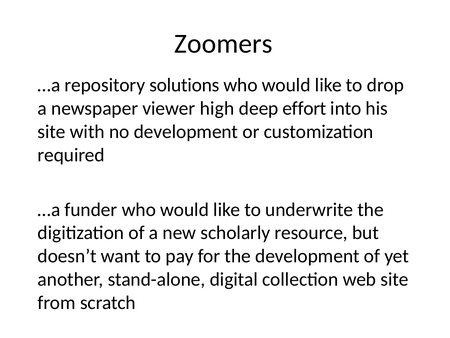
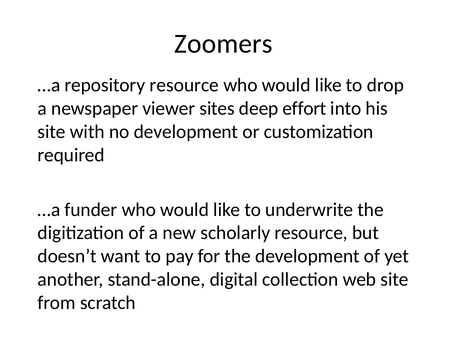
repository solutions: solutions -> resource (184, 85)
high: high -> sites (217, 108)
